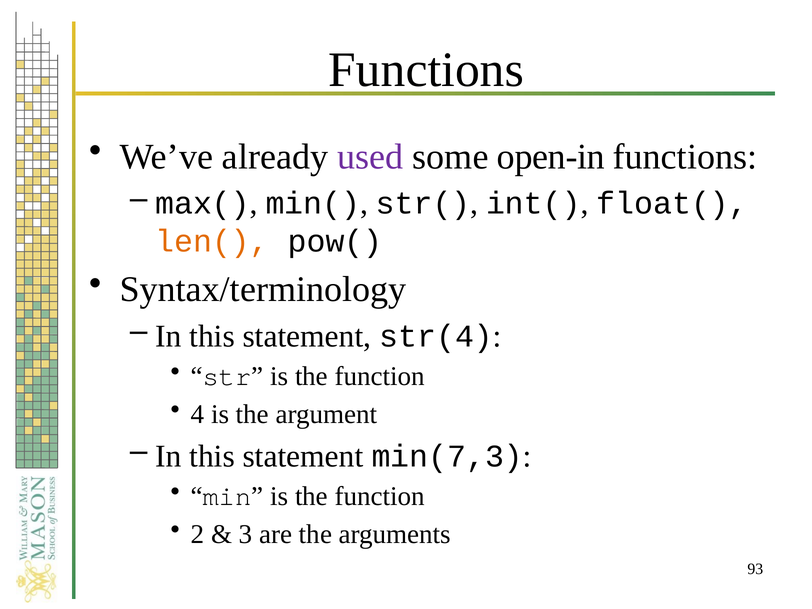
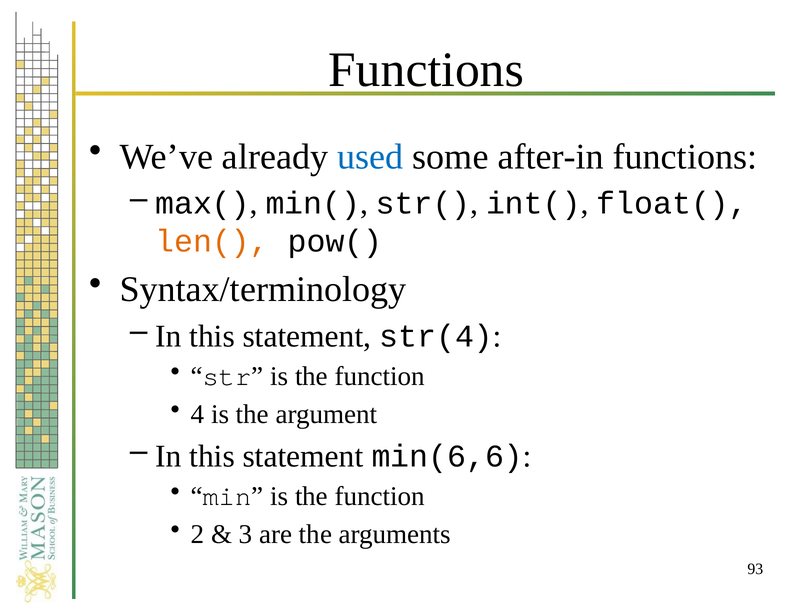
used colour: purple -> blue (370, 157)
open-in: open-in -> after-in (551, 157)
min(7,3: min(7,3 -> min(6,6 (447, 456)
